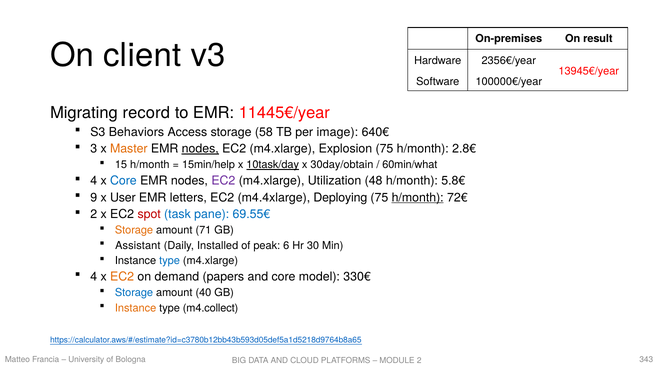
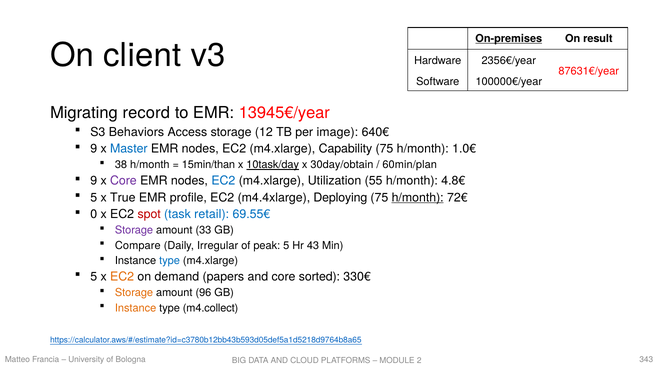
On-premises underline: none -> present (509, 39)
13945€/year: 13945€/year -> 87631€/year (589, 71)
11445€/year: 11445€/year -> 13945€/year (284, 113)
58: 58 -> 12 (264, 132)
3: 3 -> 9 (94, 149)
Master colour: orange -> blue (129, 149)
nodes underline: present -> none (200, 149)
Explosion: Explosion -> Capability (345, 149)
2.8€: 2.8€ -> 1.0€ (464, 149)
15: 15 -> 38 (121, 165)
15min/help: 15min/help -> 15min/than (208, 165)
60min/what: 60min/what -> 60min/plan (410, 165)
4: 4 -> 9 (94, 181)
Core colour: blue -> purple (123, 181)
EC2 colour: purple -> blue (223, 181)
48: 48 -> 55 (374, 181)
5.8€: 5.8€ -> 4.8€ (453, 181)
9: 9 -> 5 (94, 198)
User: User -> True (123, 198)
letters: letters -> profile (188, 198)
2: 2 -> 0 (94, 214)
pane: pane -> retail (212, 214)
Storage colour: orange -> purple (134, 230)
71: 71 -> 33 (203, 230)
Assistant: Assistant -> Compare (138, 246)
Installed: Installed -> Irregular (218, 246)
peak 6: 6 -> 5 (286, 246)
30: 30 -> 43 (313, 246)
4: 4 -> 5 (94, 277)
model: model -> sorted (319, 277)
Storage colour: blue -> orange (134, 293)
40: 40 -> 96 (203, 293)
